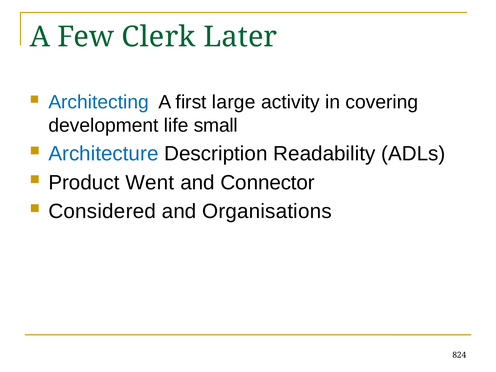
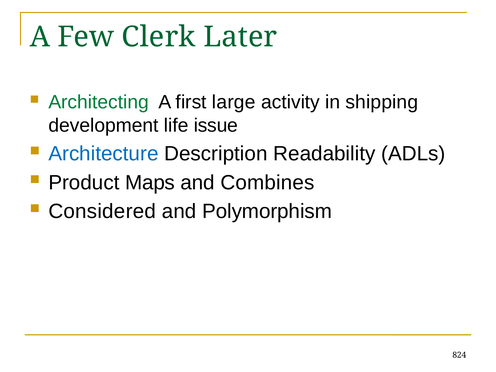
Architecting colour: blue -> green (99, 102)
covering: covering -> shipping (382, 102)
small: small -> issue (216, 125)
Went: Went -> Maps (150, 183)
Connector: Connector -> Combines (268, 183)
Organisations: Organisations -> Polymorphism (267, 211)
